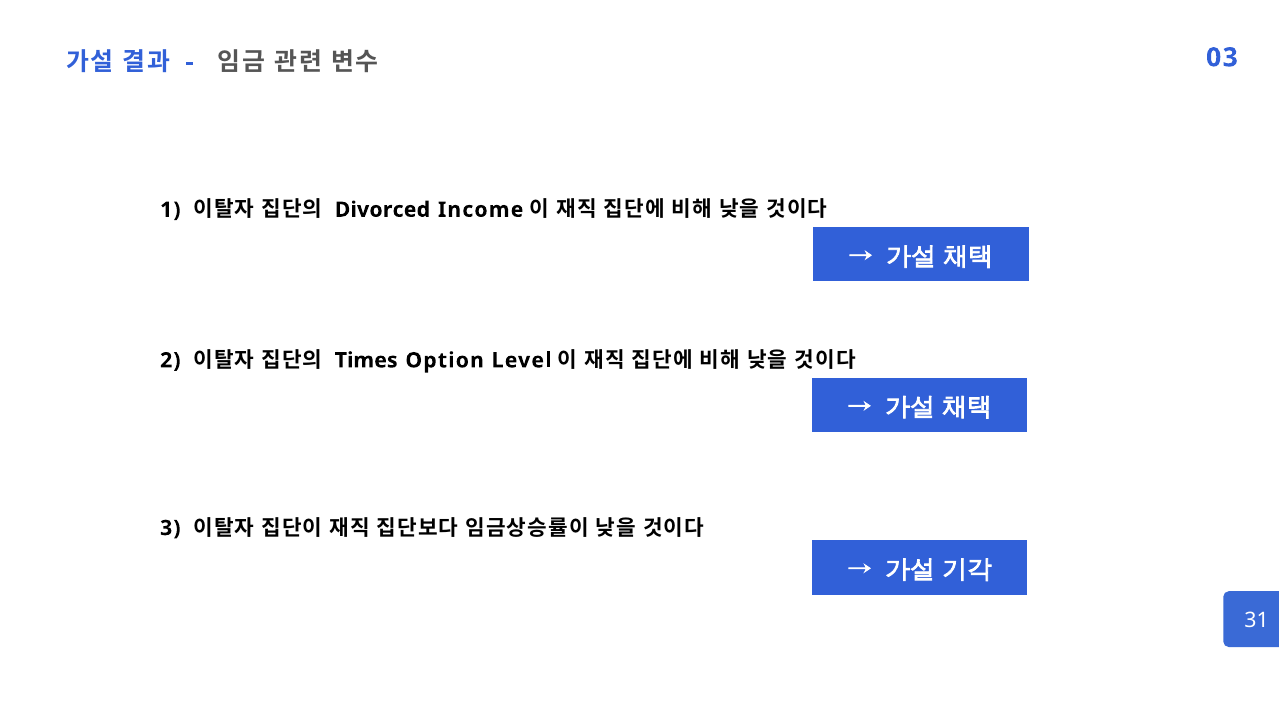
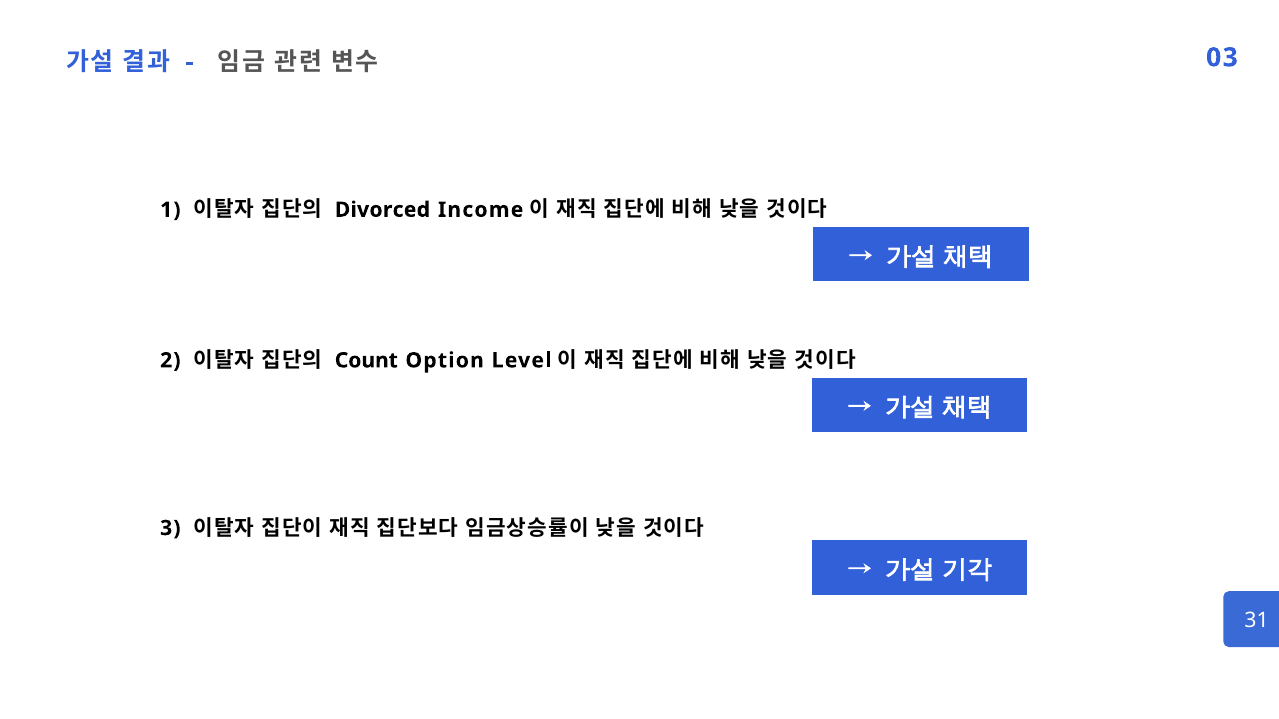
Times: Times -> Count (366, 361)
